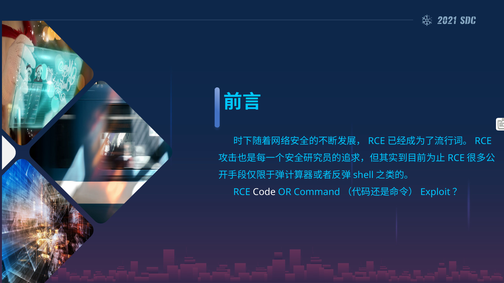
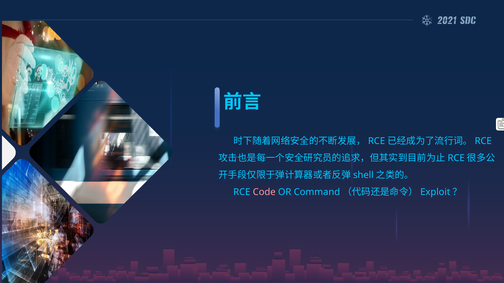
Code colour: white -> pink (264, 192)
